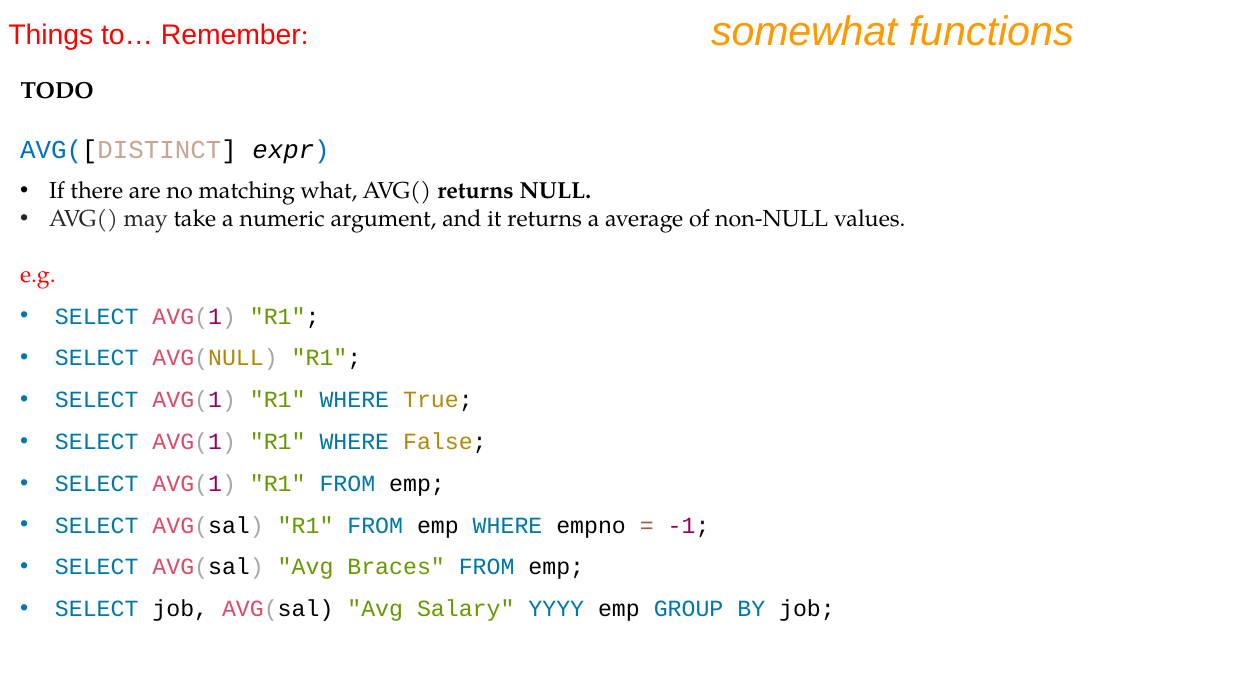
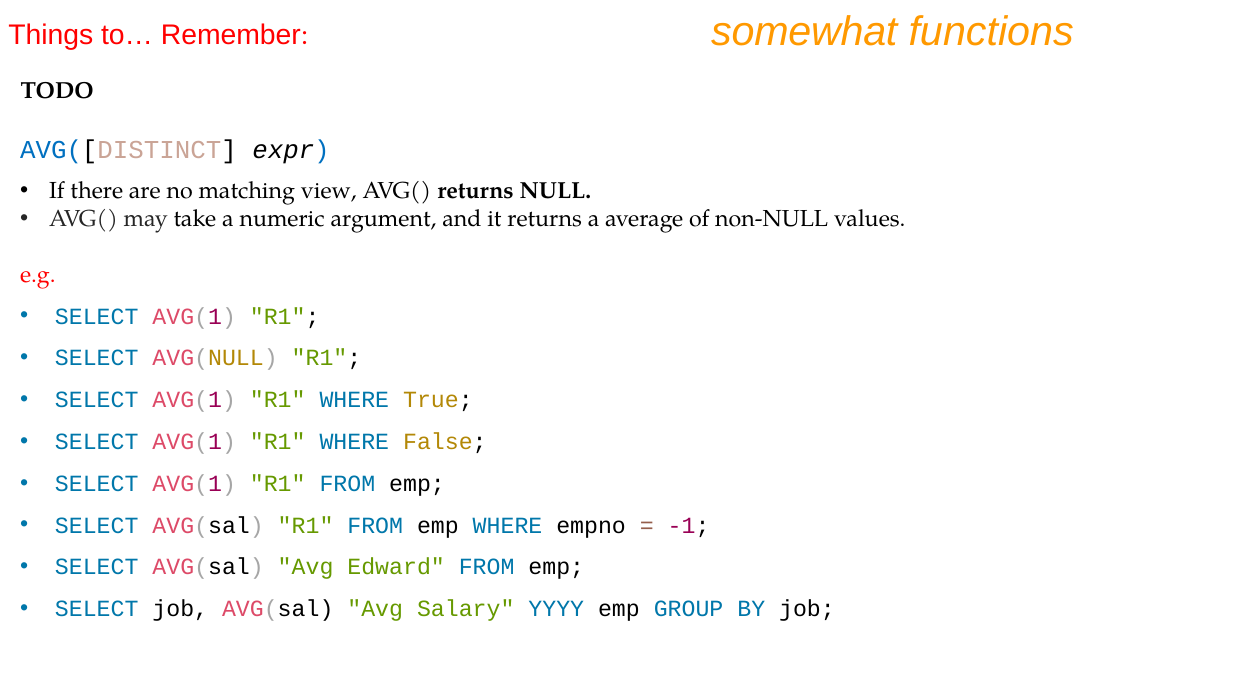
what: what -> view (329, 191)
Braces: Braces -> Edward (396, 567)
